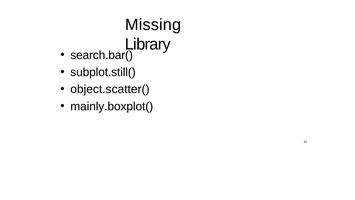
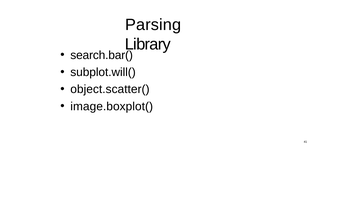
Missing: Missing -> Parsing (153, 25)
subplot.still(: subplot.still( -> subplot.will( (103, 72)
mainly.boxplot(: mainly.boxplot( -> image.boxplot( (112, 106)
